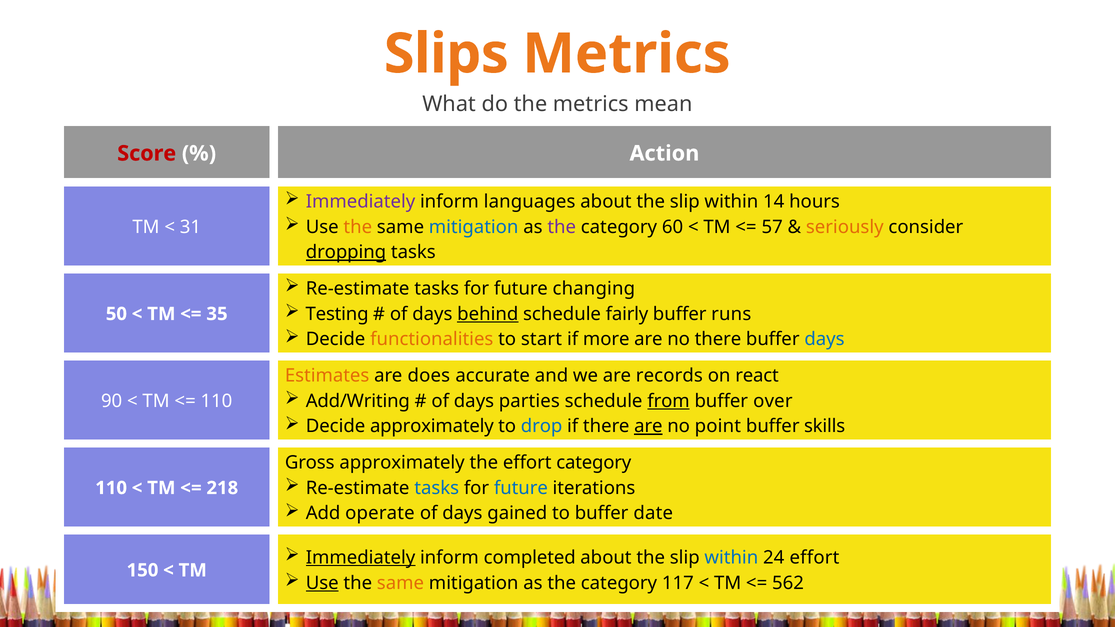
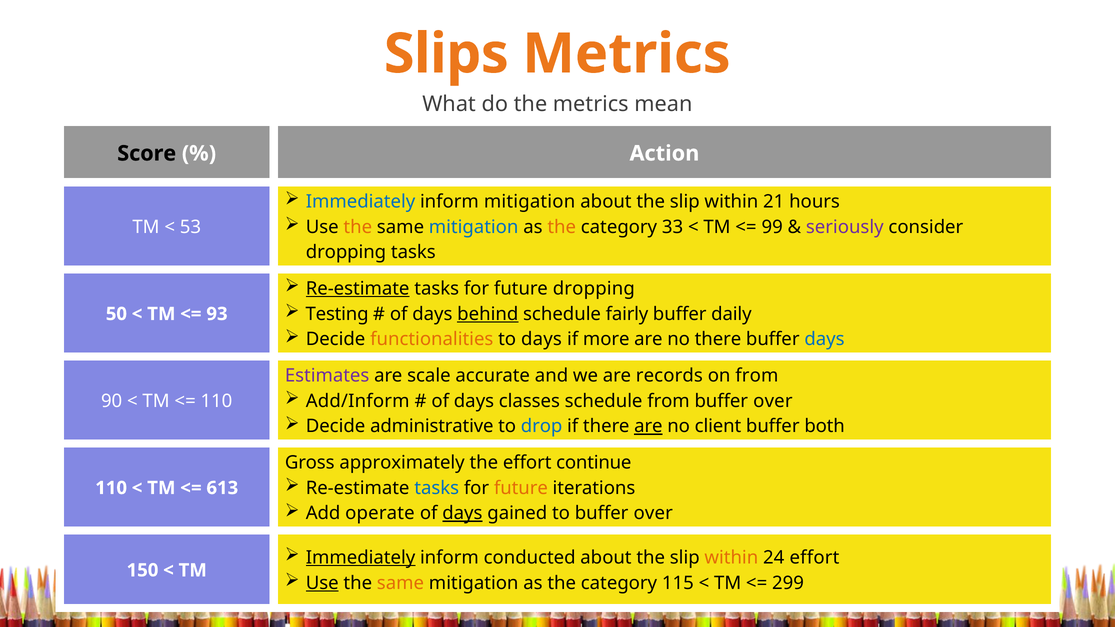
Score colour: red -> black (147, 154)
Immediately colour: purple -> blue (361, 202)
inform languages: languages -> mitigation (530, 202)
14: 14 -> 21 (774, 202)
the colour: purple -> orange (562, 227)
60: 60 -> 33 (673, 227)
57: 57 -> 99 (772, 227)
seriously colour: orange -> purple (845, 227)
31: 31 -> 53 (190, 227)
dropping underline: present -> none (346, 252)
Re-estimate underline: none -> present (358, 289)
future changing: changing -> dropping (594, 289)
runs: runs -> daily (731, 314)
35: 35 -> 93 (217, 314)
to start: start -> days (541, 339)
Estimates colour: orange -> purple (327, 376)
does: does -> scale (429, 376)
on react: react -> from (757, 376)
Add/Writing: Add/Writing -> Add/Inform (358, 401)
parties: parties -> classes (529, 401)
from underline: present -> none (669, 401)
Decide approximately: approximately -> administrative (432, 426)
point: point -> client (718, 426)
skills: skills -> both (825, 426)
effort category: category -> continue (594, 463)
future colour: blue -> orange (521, 488)
218: 218 -> 613 (222, 488)
days underline: none -> present (462, 513)
to buffer date: date -> over (653, 513)
completed: completed -> conducted (530, 558)
within colour: blue -> orange (731, 558)
117: 117 -> 115 (678, 583)
562: 562 -> 299 (788, 583)
